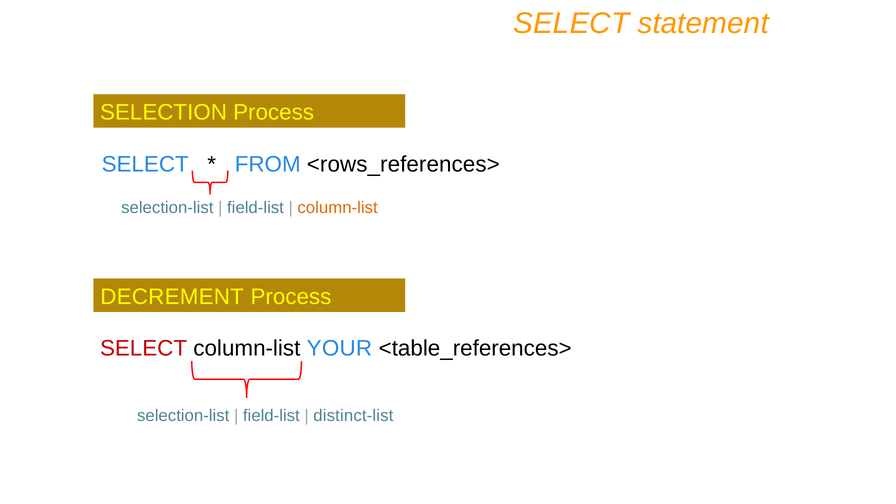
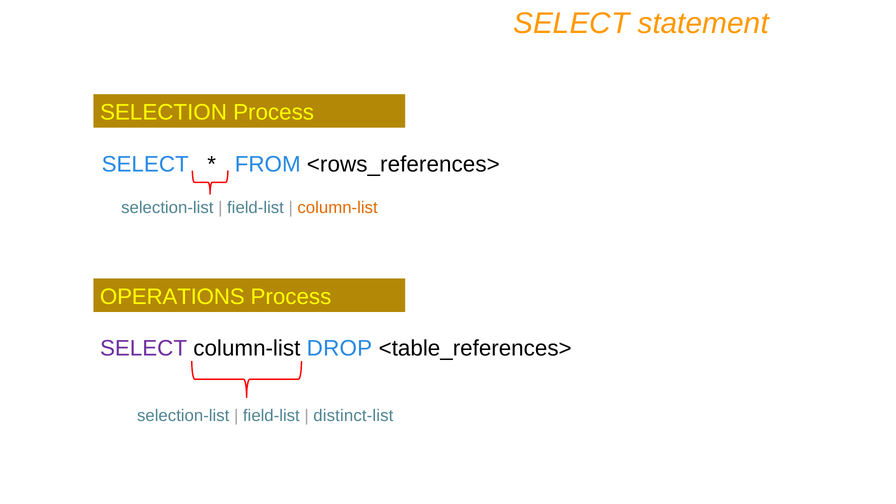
DECREMENT: DECREMENT -> OPERATIONS (172, 297)
SELECT colour: red -> purple (144, 349)
YOUR: YOUR -> DROP (339, 349)
